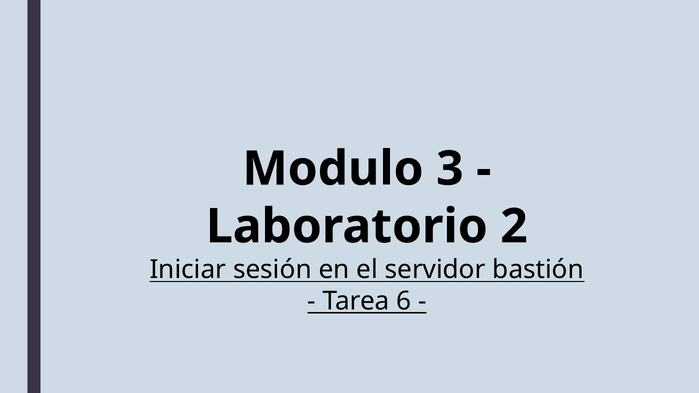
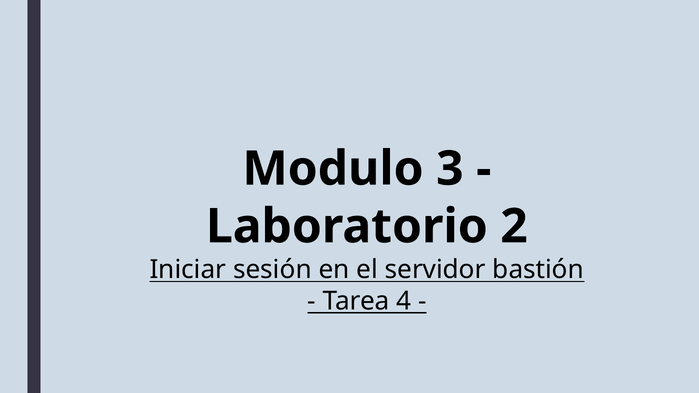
6: 6 -> 4 (404, 301)
